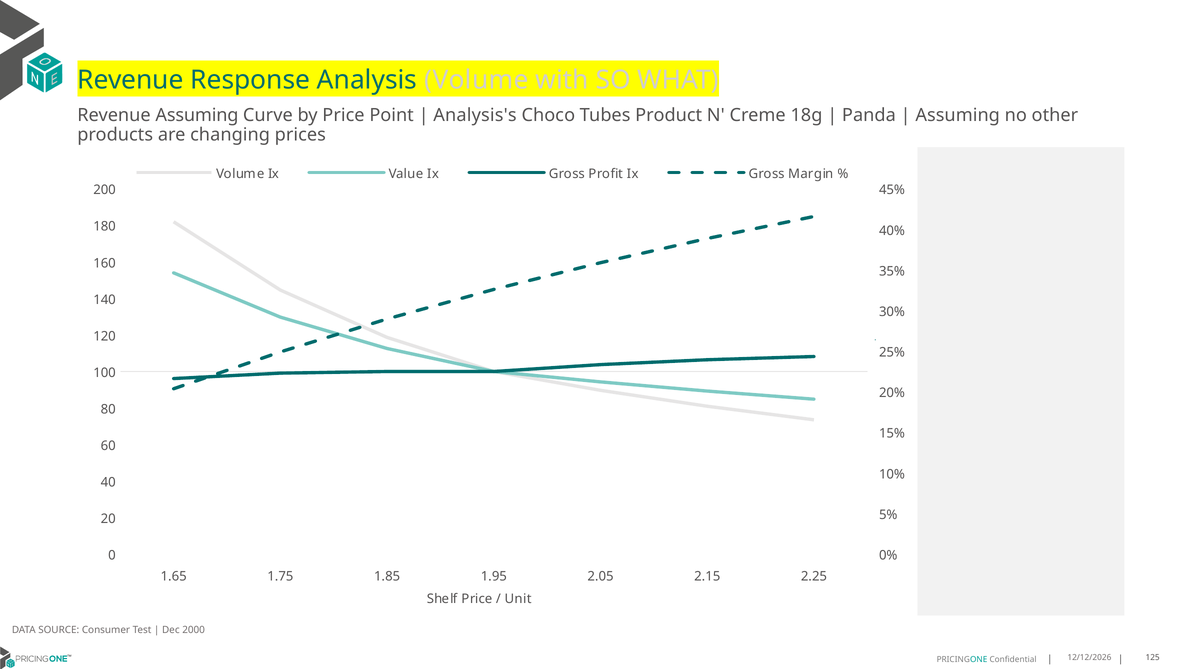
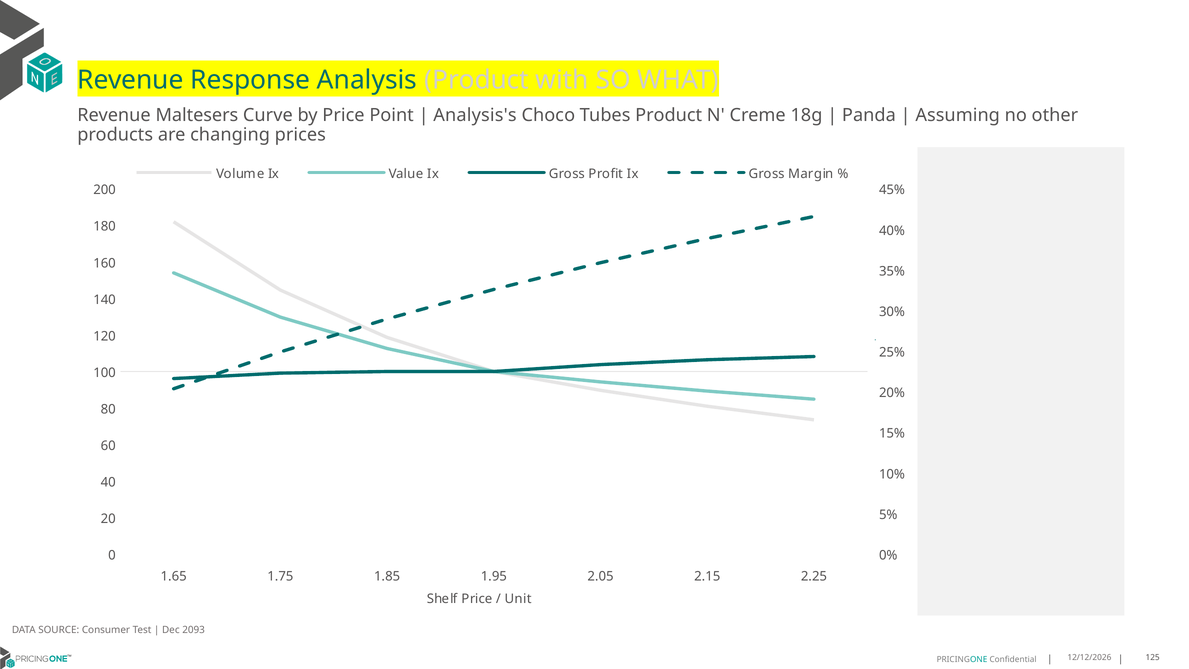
Analysis Volume: Volume -> Product (477, 80)
Revenue Assuming: Assuming -> Maltesers (197, 115)
2000: 2000 -> 2093 (194, 630)
